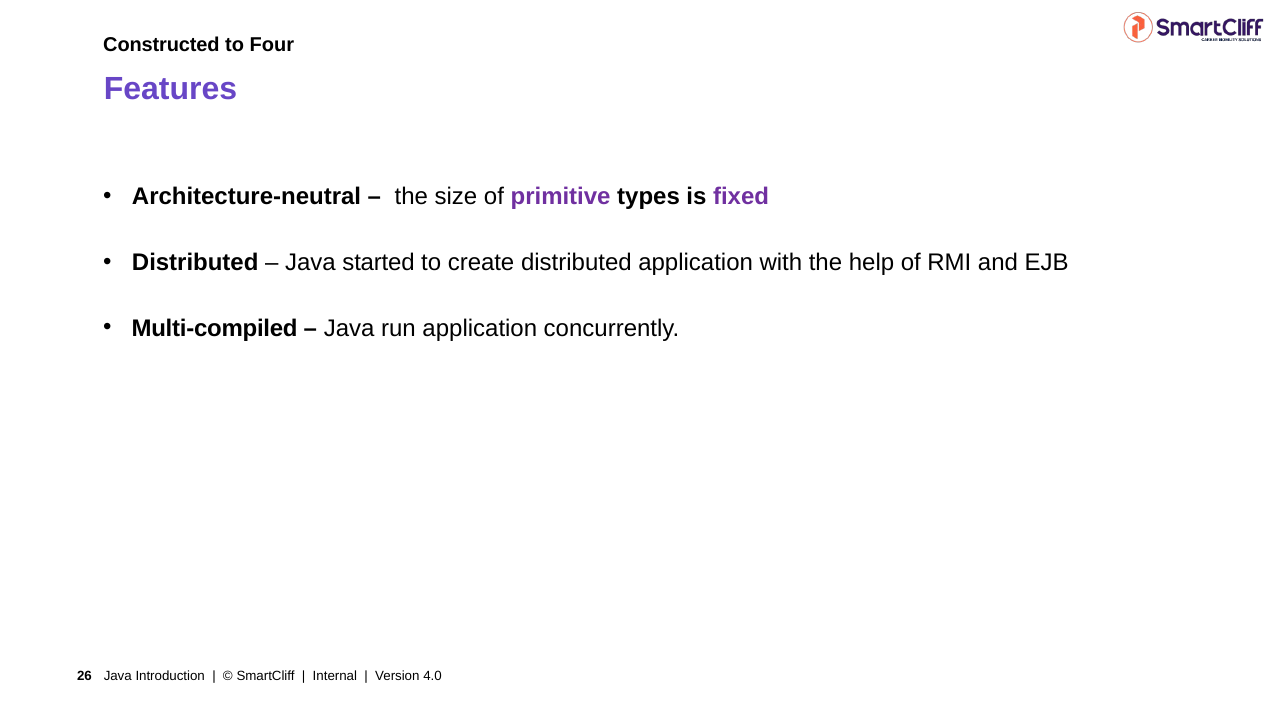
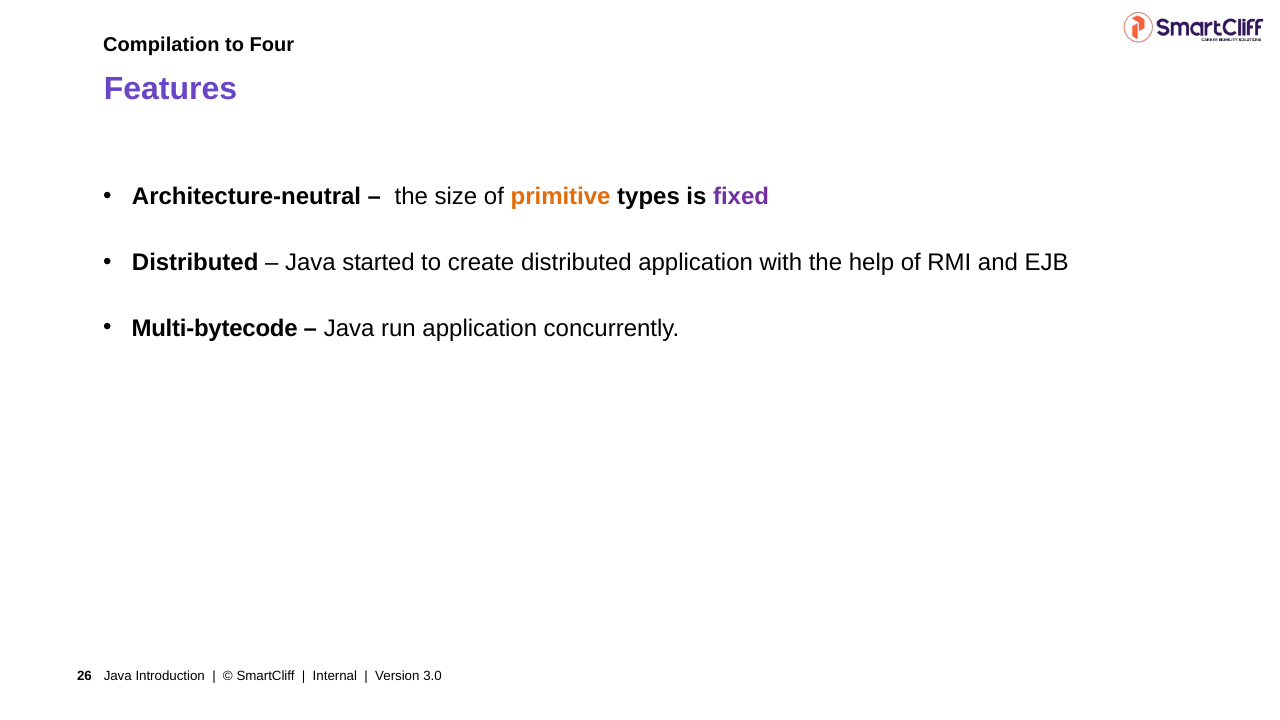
Constructed: Constructed -> Compilation (161, 45)
primitive colour: purple -> orange (561, 197)
Multi-compiled: Multi-compiled -> Multi-bytecode (215, 328)
4.0: 4.0 -> 3.0 (432, 676)
